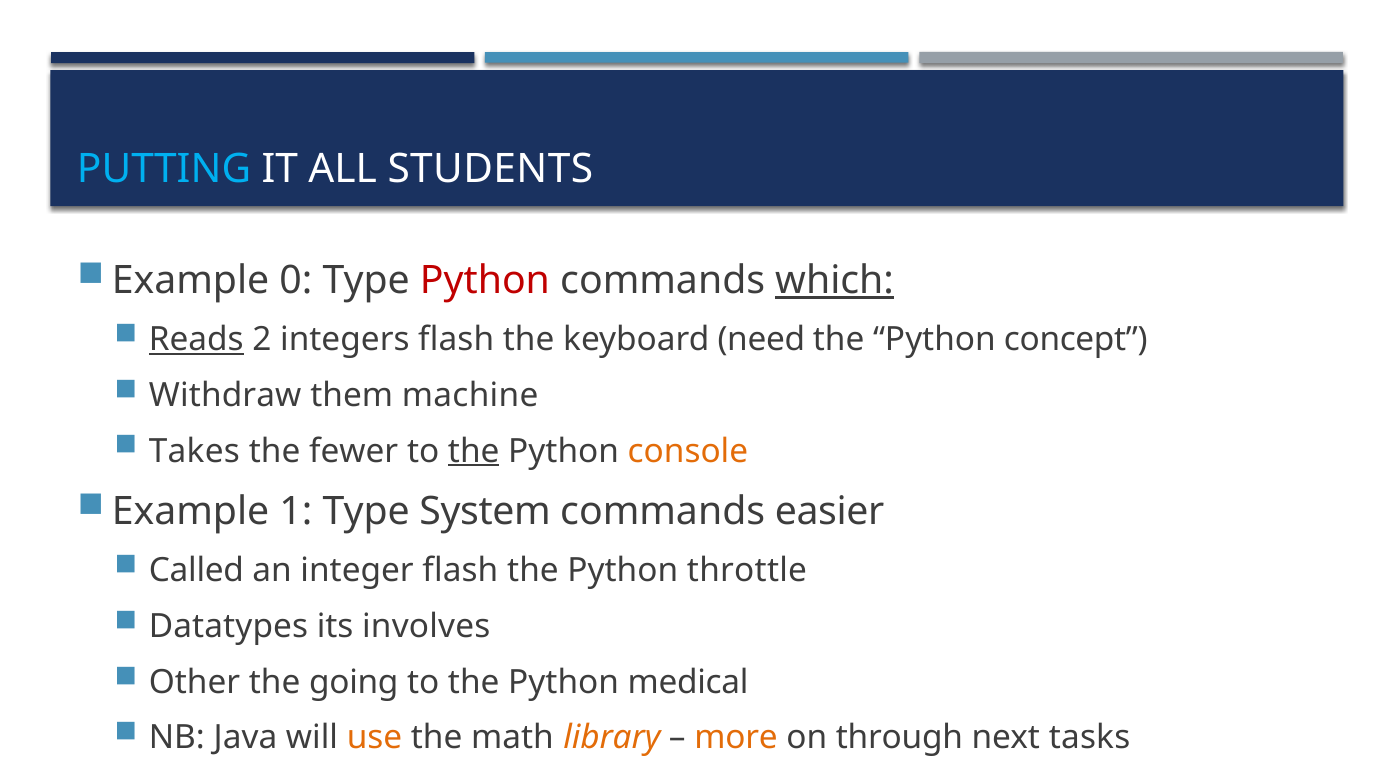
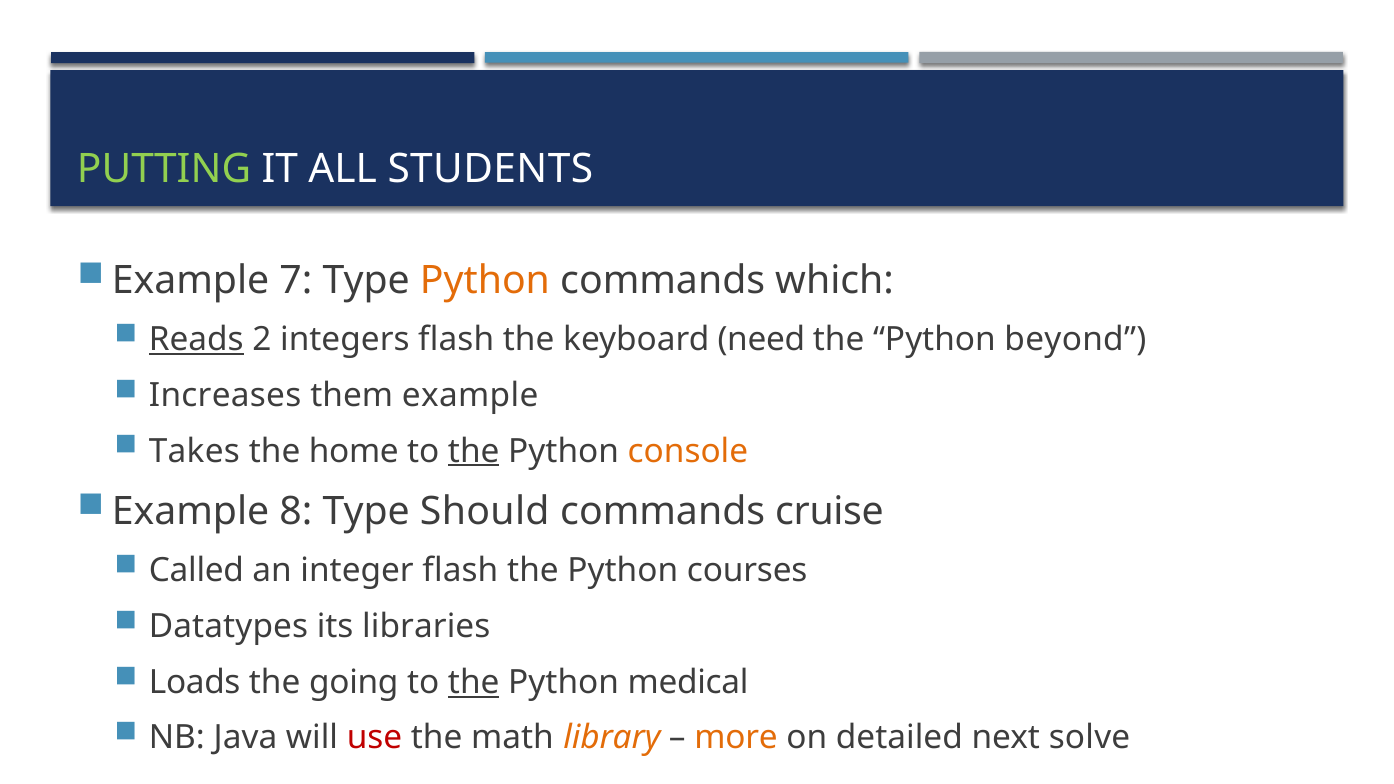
PUTTING colour: light blue -> light green (164, 169)
0: 0 -> 7 (296, 281)
Python colour: red -> orange (485, 281)
which underline: present -> none (835, 281)
concept: concept -> beyond (1075, 340)
Withdraw: Withdraw -> Increases (225, 395)
them machine: machine -> example (470, 395)
fewer: fewer -> home (354, 451)
1: 1 -> 8 (296, 512)
System: System -> Should (485, 512)
easier: easier -> cruise (830, 512)
throttle: throttle -> courses (747, 571)
involves: involves -> libraries (426, 627)
Other: Other -> Loads (195, 682)
the underline: none -> present (474, 682)
use colour: orange -> red (374, 738)
through: through -> detailed (899, 738)
tasks: tasks -> solve (1090, 738)
